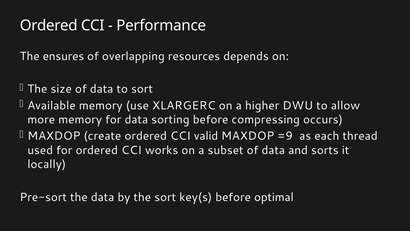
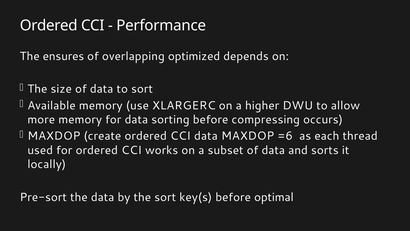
resources: resources -> optimized (194, 56)
CCI valid: valid -> data (206, 136)
=9: =9 -> =6 (285, 136)
